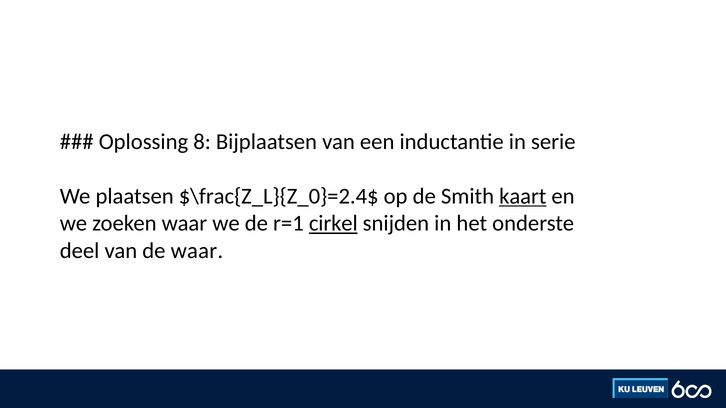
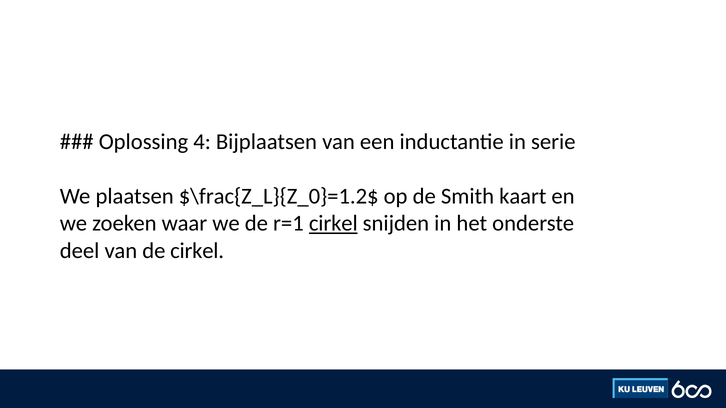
8: 8 -> 4 (202, 142)
$\frac{Z_L}{Z_0}=2.4$: $\frac{Z_L}{Z_0}=2.4$ -> $\frac{Z_L}{Z_0}=1.2$ (279, 196)
kaart underline: present -> none (523, 196)
de waar: waar -> cirkel (197, 251)
